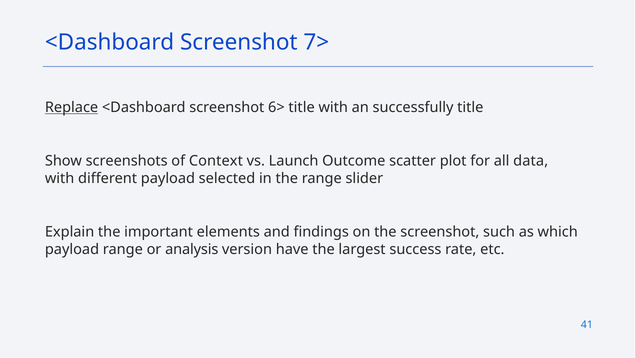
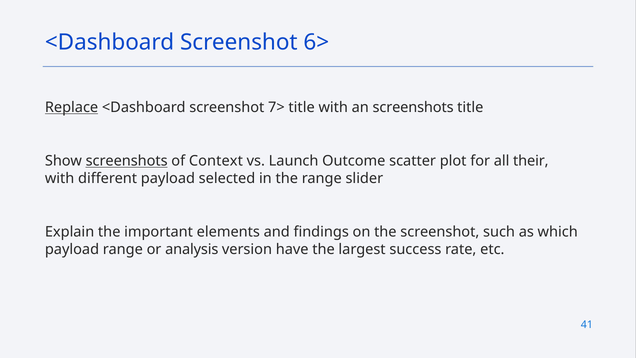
7>: 7> -> 6> (316, 42)
6>: 6> -> 7> (276, 107)
an successfully: successfully -> screenshots (413, 107)
screenshots underline: none -> present (127, 161)
data: data -> their (531, 161)
